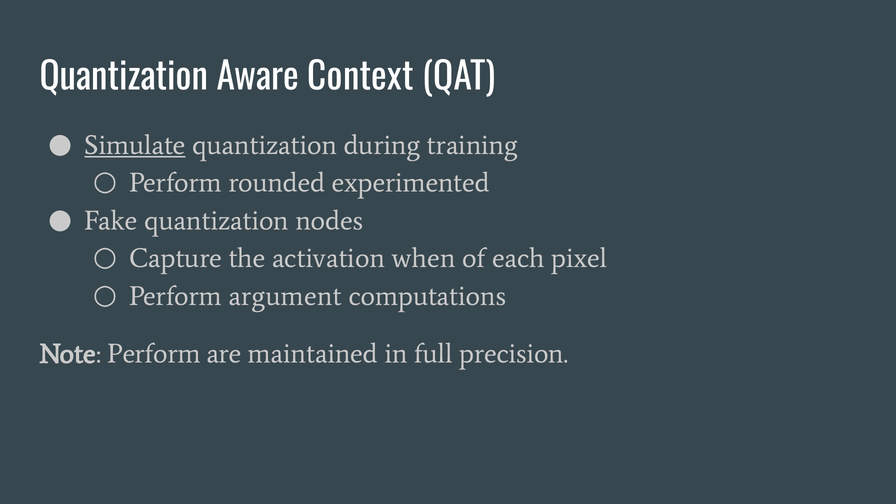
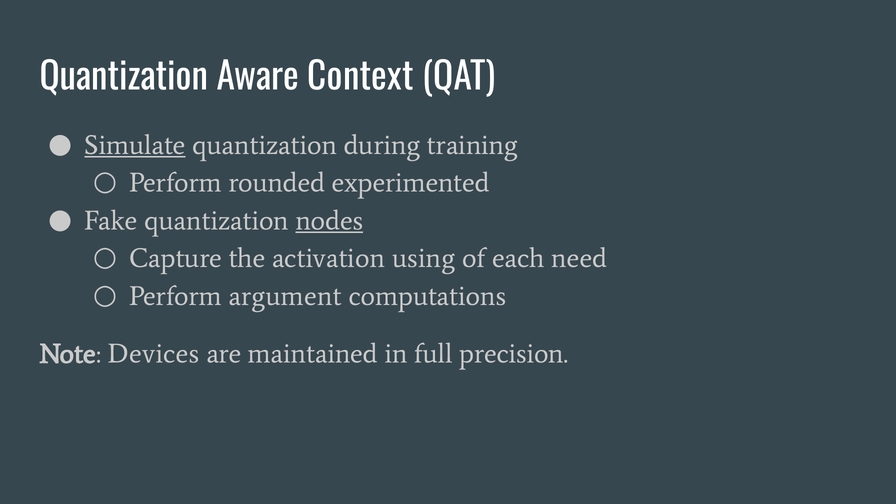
nodes underline: none -> present (329, 221)
when: when -> using (423, 258)
pixel: pixel -> need (579, 258)
Note Perform: Perform -> Devices (154, 354)
